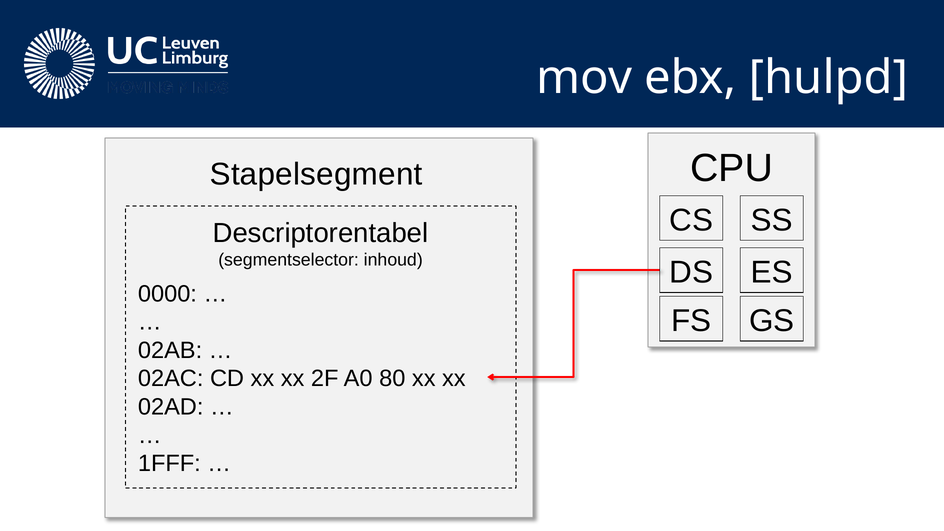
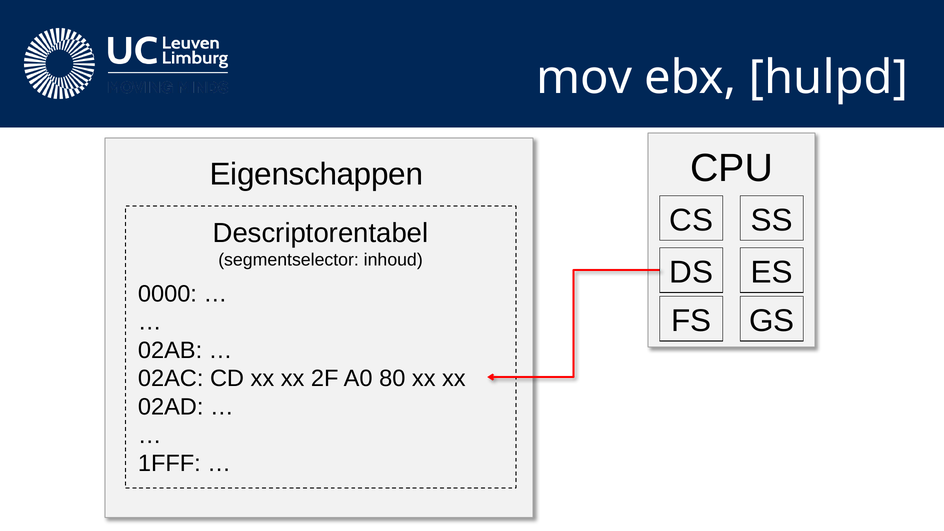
Stapelsegment: Stapelsegment -> Eigenschappen (316, 175)
